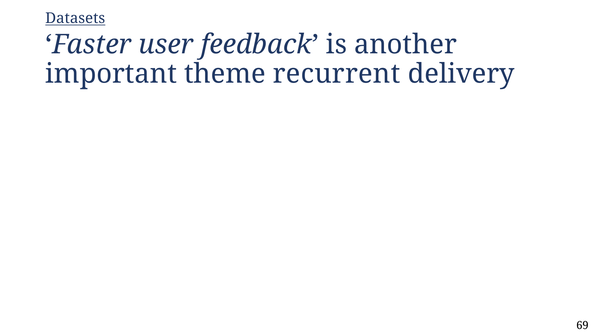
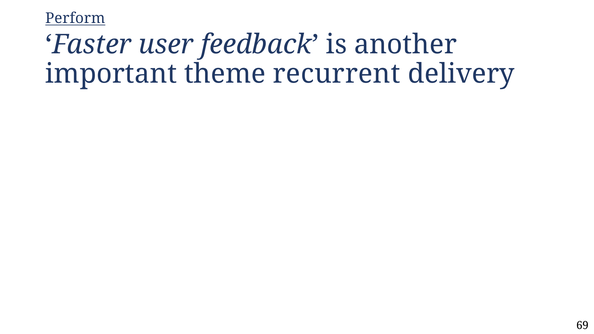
Datasets: Datasets -> Perform (75, 18)
